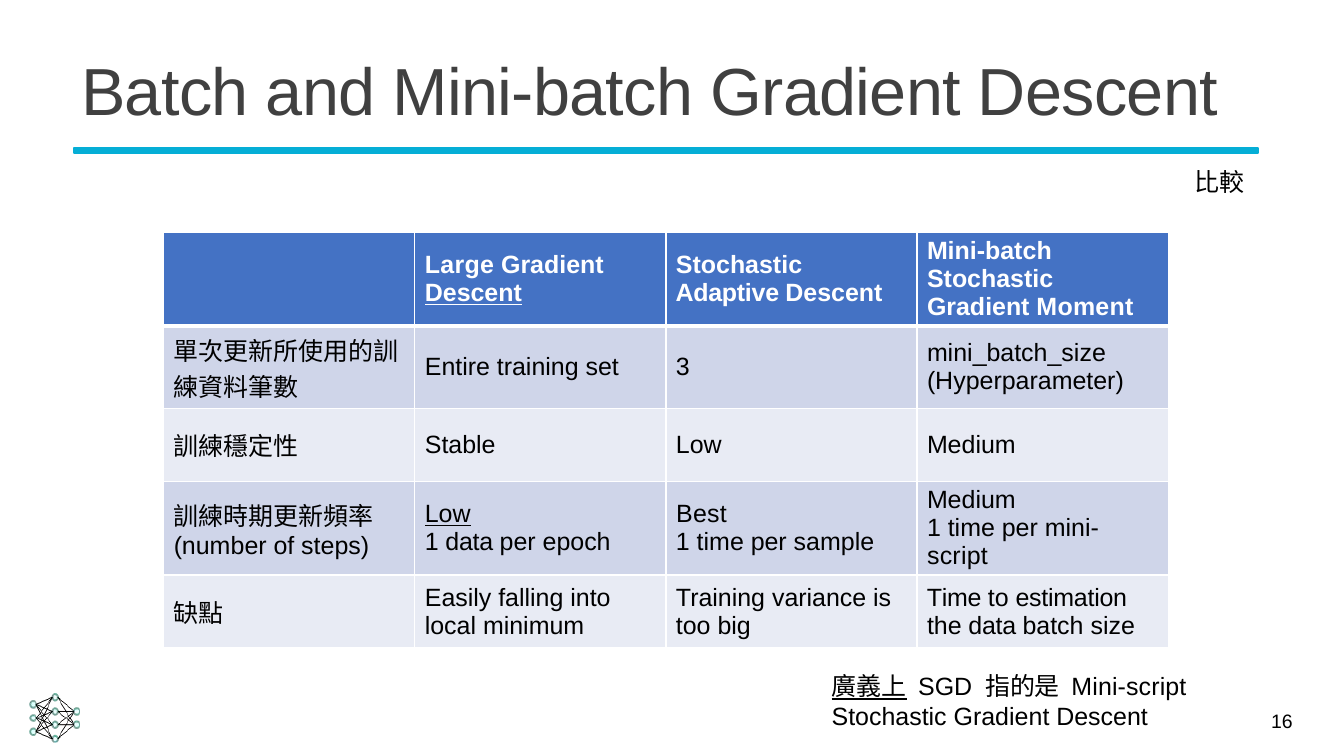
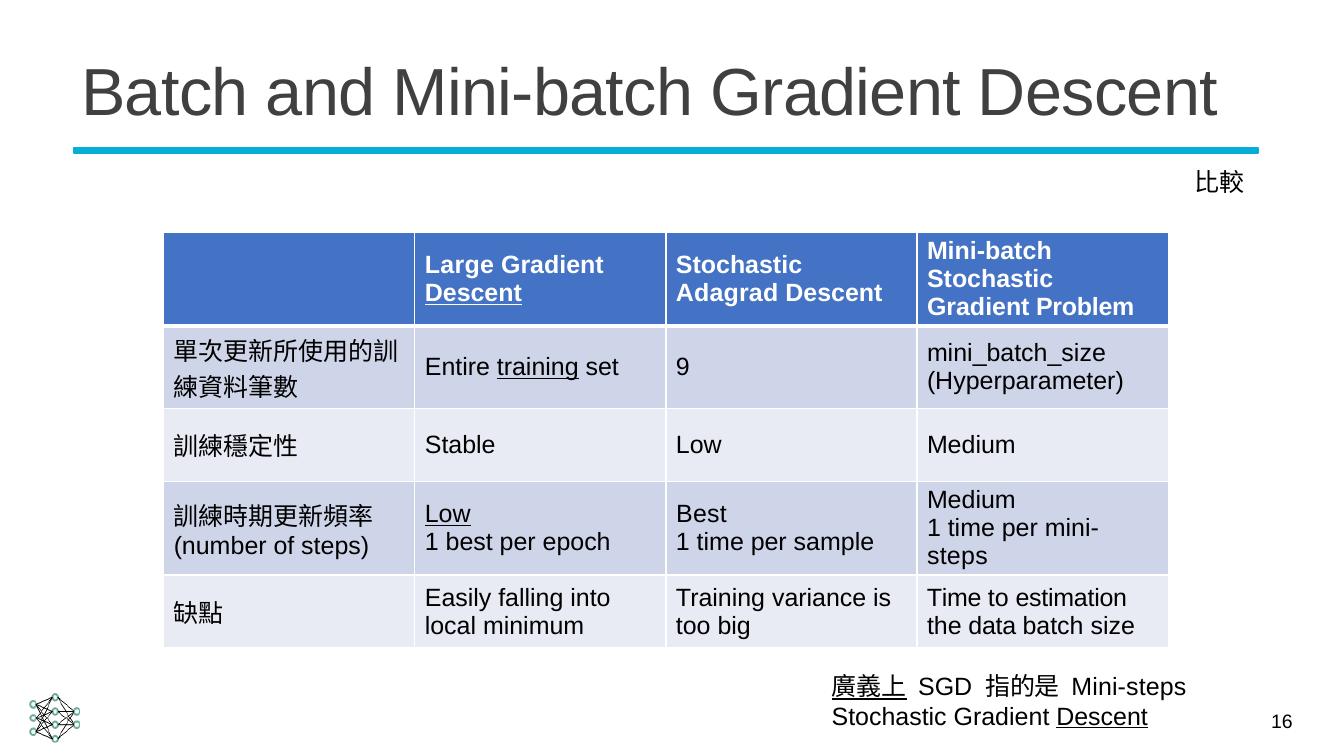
Adaptive: Adaptive -> Adagrad (727, 294)
Moment: Moment -> Problem (1085, 308)
training underline: none -> present (538, 368)
3: 3 -> 9 (683, 368)
1 data: data -> best (469, 543)
script: script -> steps (957, 557)
Mini-script: Mini-script -> Mini-steps (1129, 687)
Descent underline: none -> present (1102, 717)
